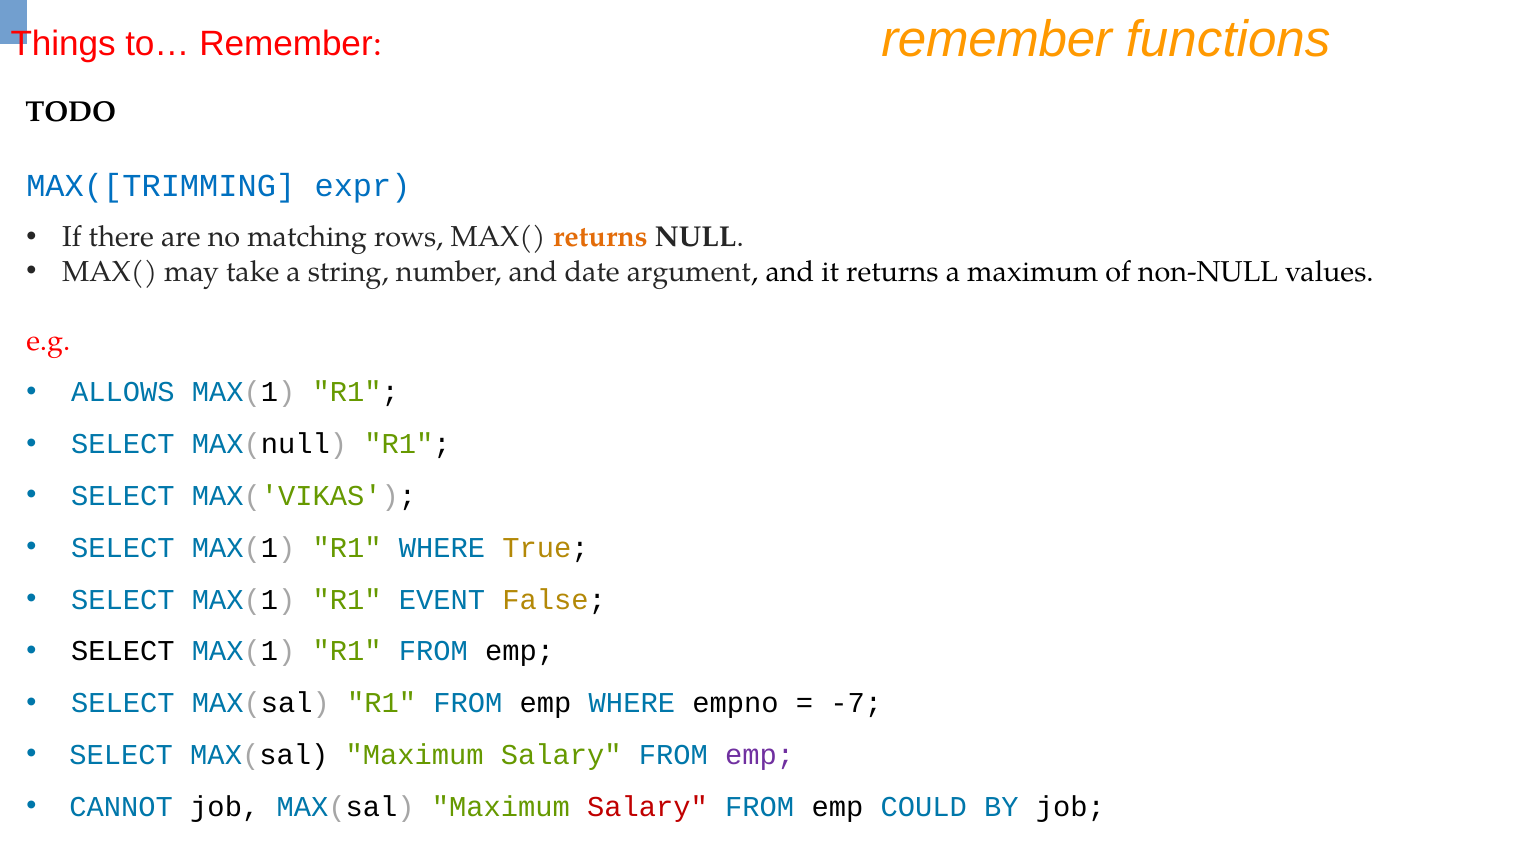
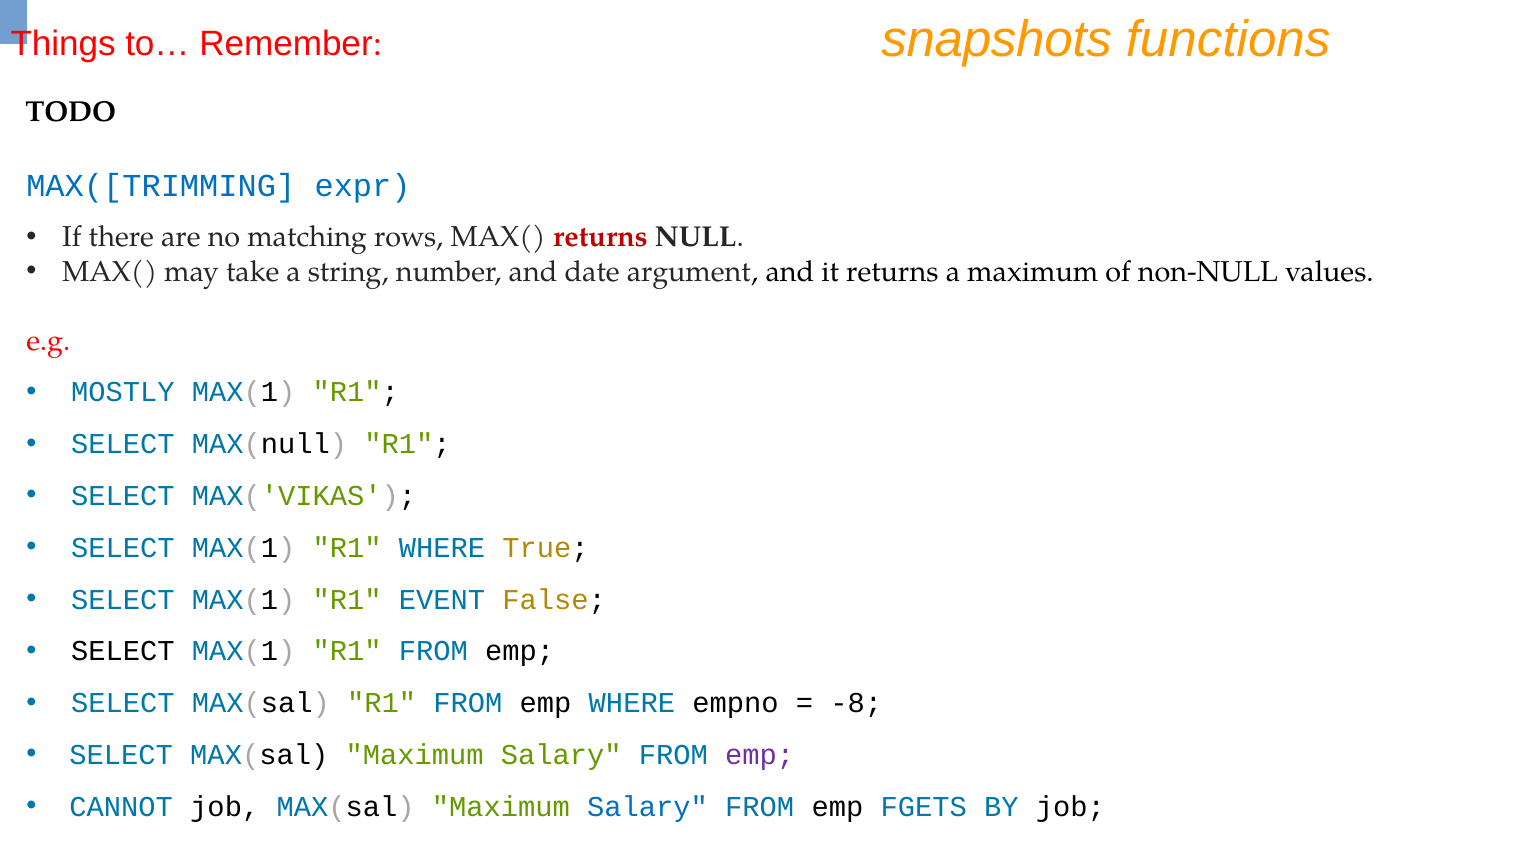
remember: remember -> snapshots (997, 40)
returns colour: orange -> red (600, 237)
ALLOWS: ALLOWS -> MOSTLY (123, 392)
-7: -7 -> -8 (856, 703)
Salary colour: red -> blue (648, 807)
COULD: COULD -> FGETS (924, 807)
